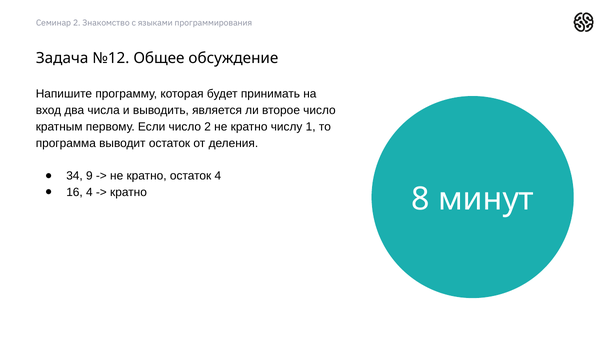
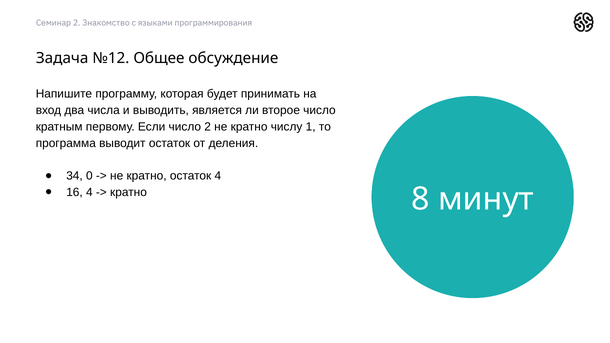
9: 9 -> 0 (89, 176)
